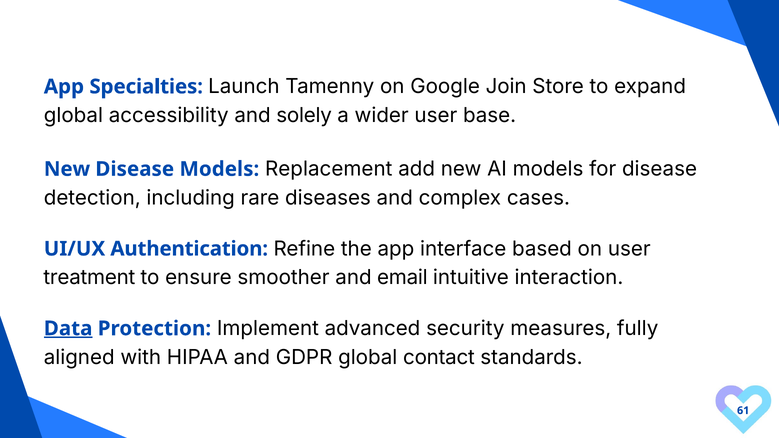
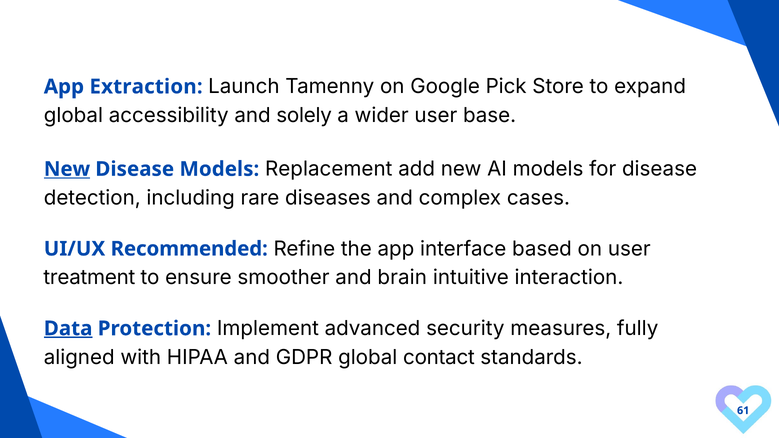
Specialties: Specialties -> Extraction (146, 87)
Join: Join -> Pick (506, 87)
New underline: none -> present (67, 169)
Authentication: Authentication -> Recommended (189, 249)
email: email -> brain (402, 278)
